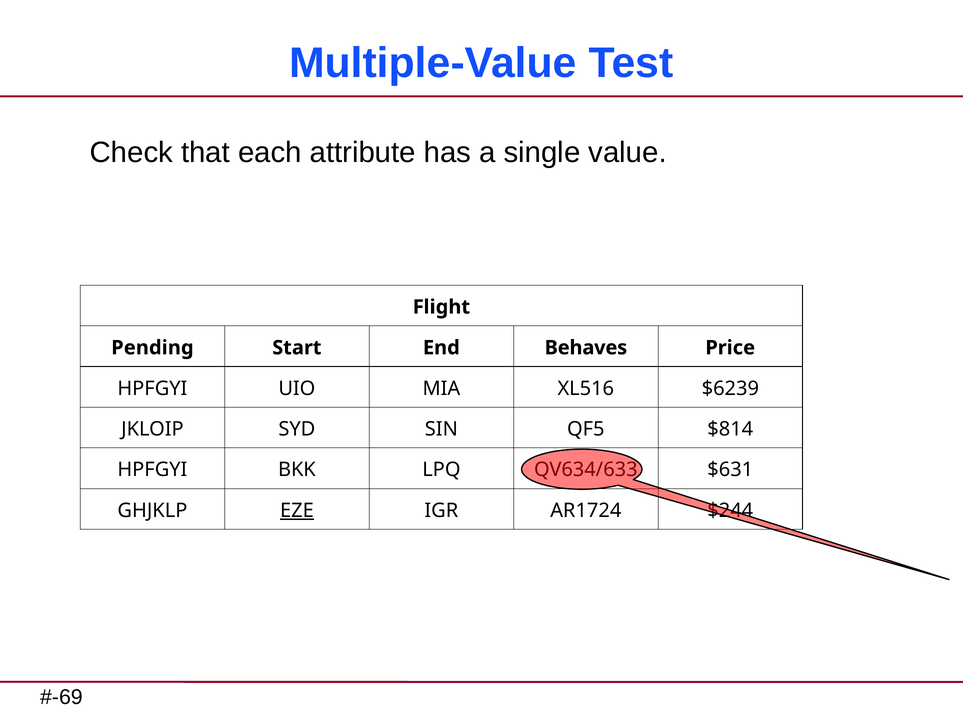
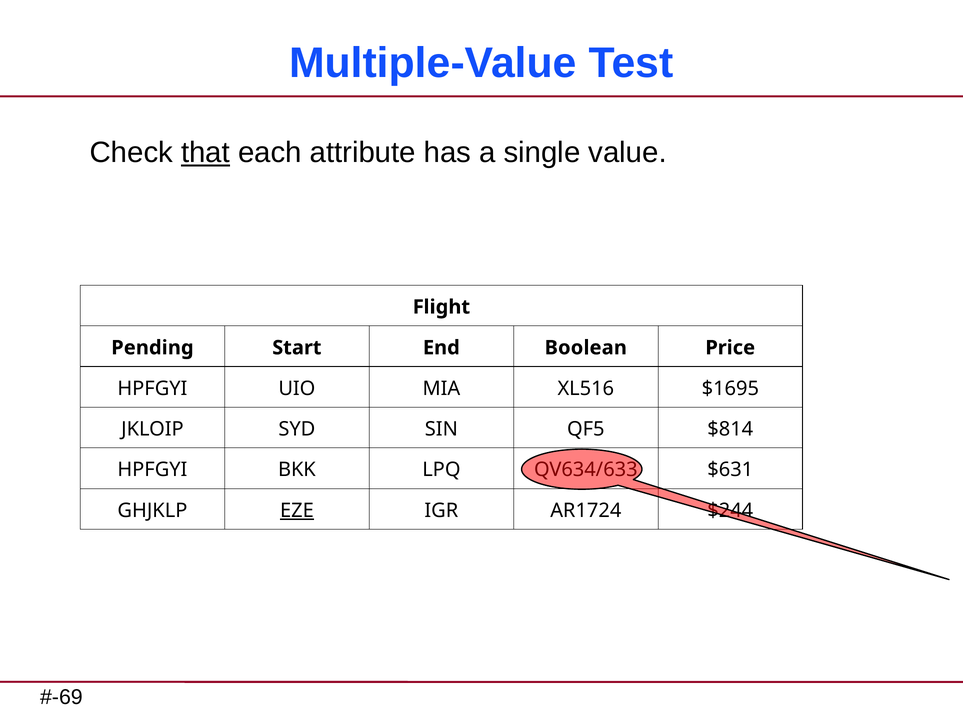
that underline: none -> present (205, 153)
Behaves: Behaves -> Boolean (586, 348)
$6239: $6239 -> $1695 (730, 389)
